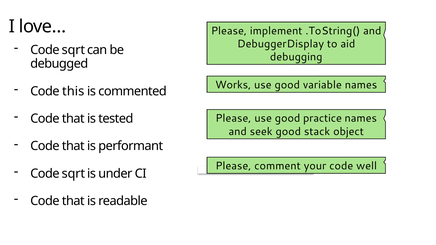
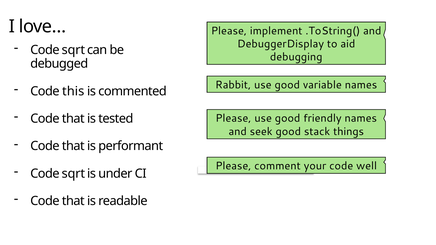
Works: Works -> Rabbit (233, 85)
practice: practice -> friendly (322, 118)
object: object -> things (349, 132)
